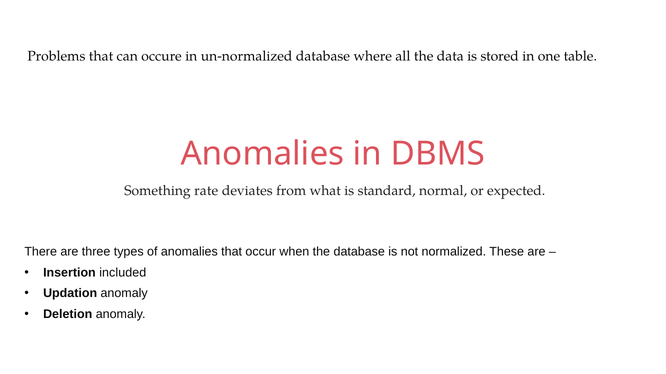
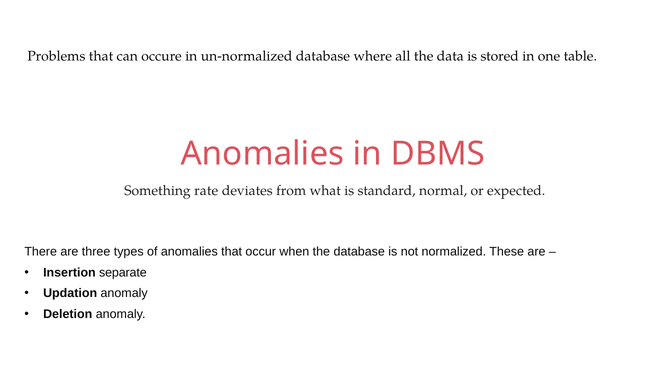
included: included -> separate (123, 273)
